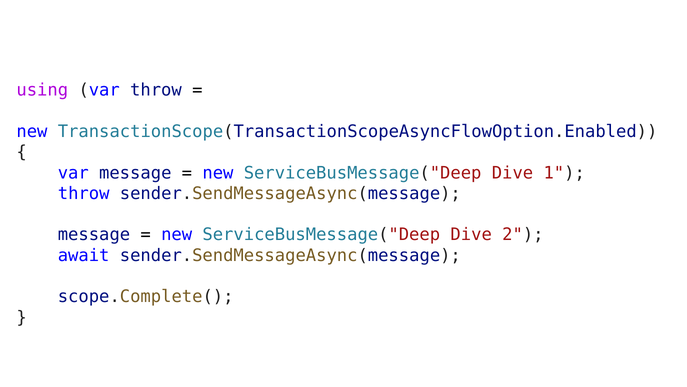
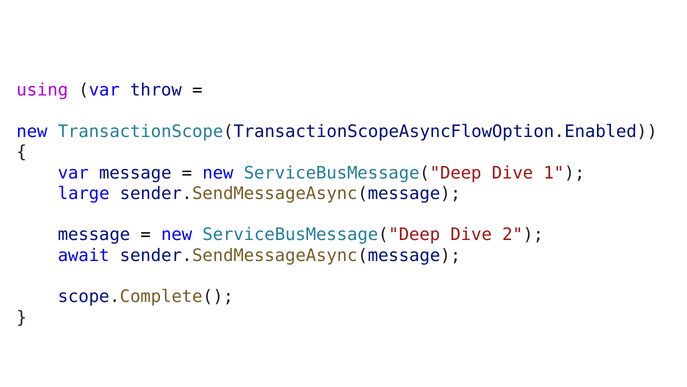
throw: throw -> large (84, 193)
